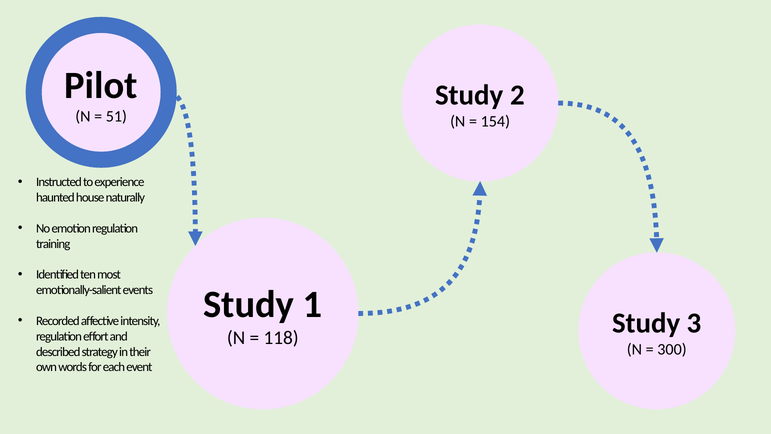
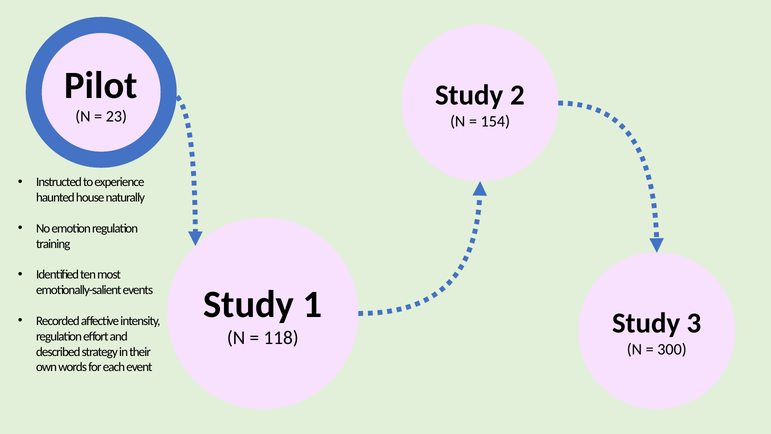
51: 51 -> 23 (116, 116)
